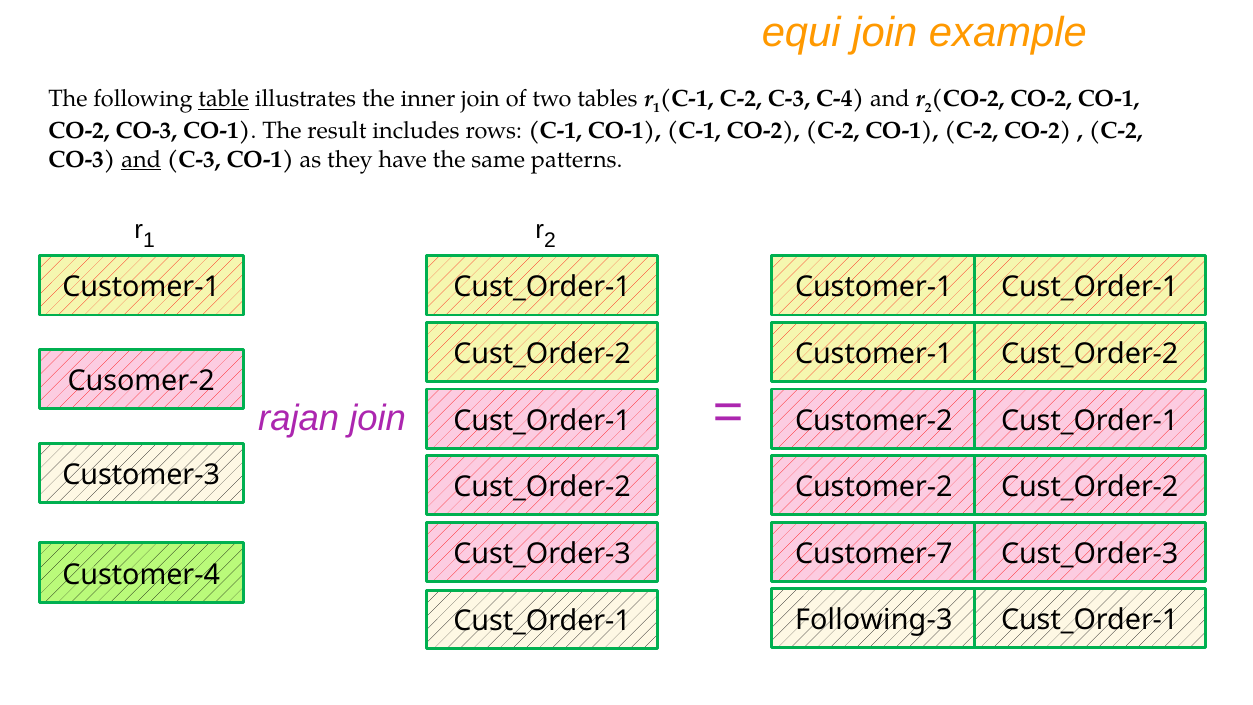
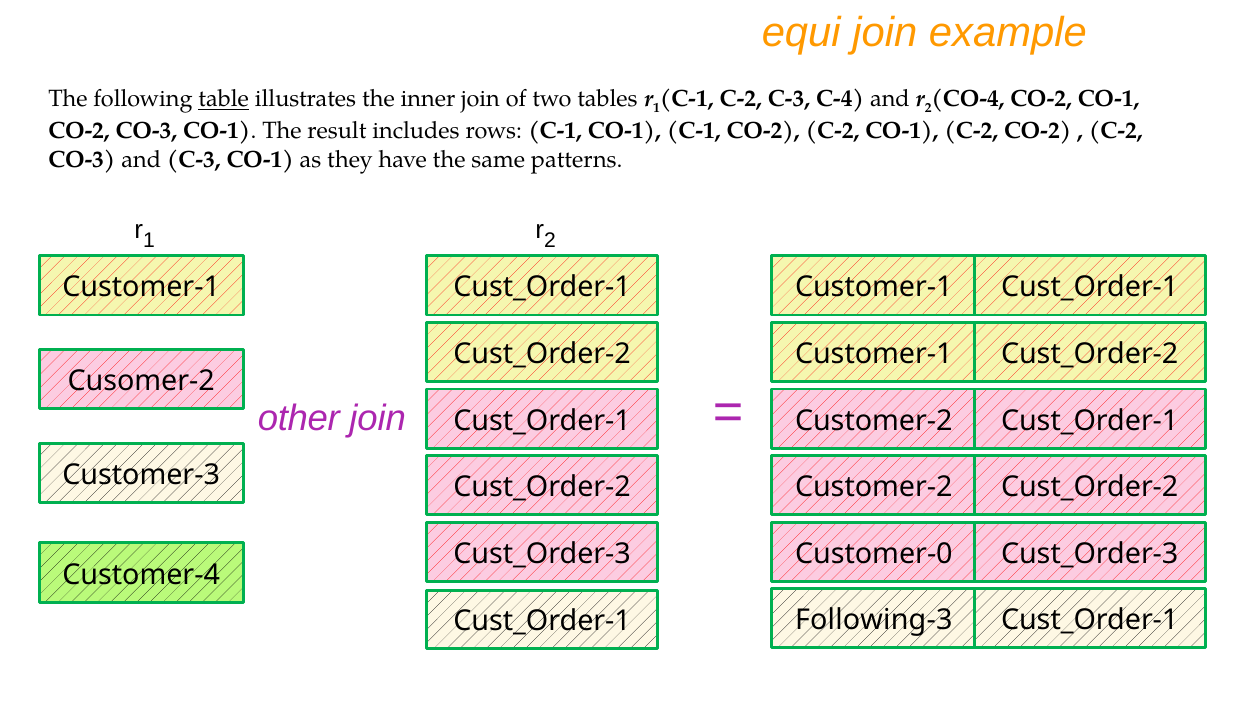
CO-2: CO-2 -> CO-4 (968, 99)
and underline: present -> none (141, 159)
rajan: rajan -> other (299, 418)
Customer-7: Customer-7 -> Customer-0 (874, 554)
